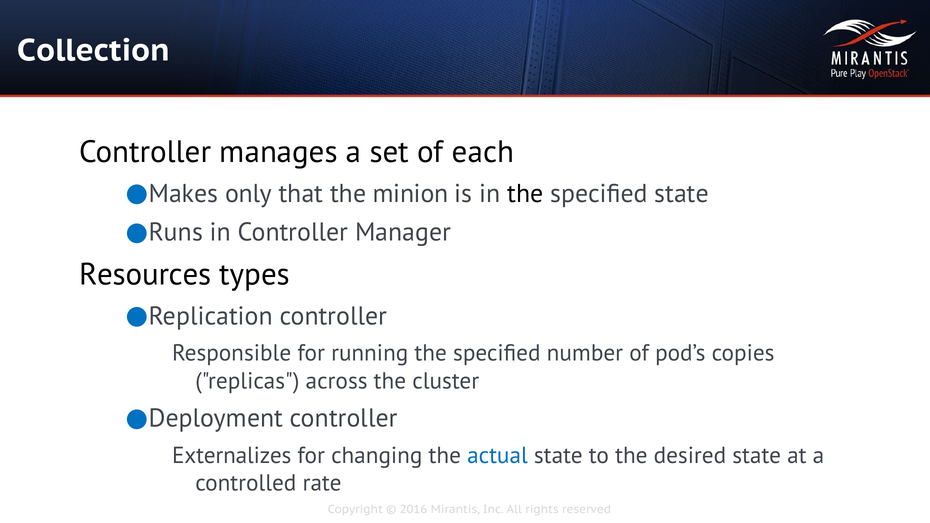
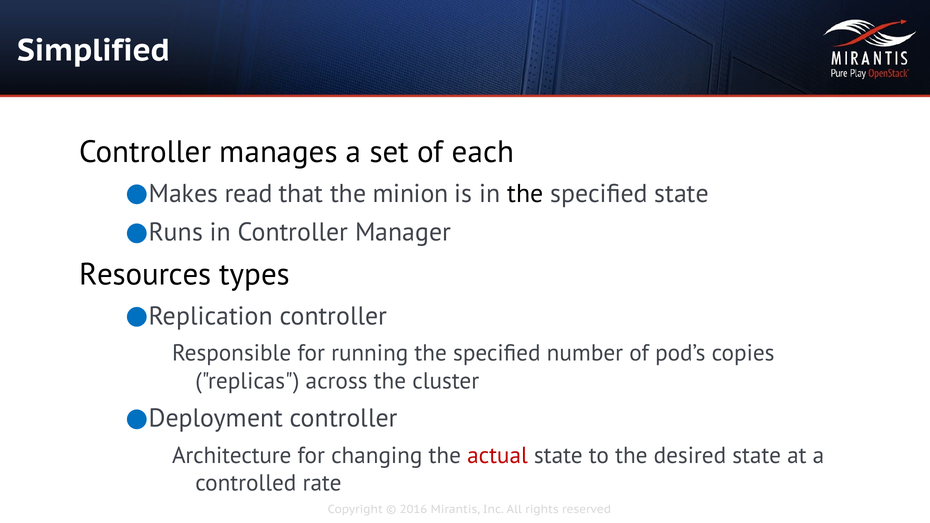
Collection: Collection -> Simplified (94, 50)
only: only -> read (249, 194)
Externalizes: Externalizes -> Architecture (232, 456)
actual colour: blue -> red (497, 456)
